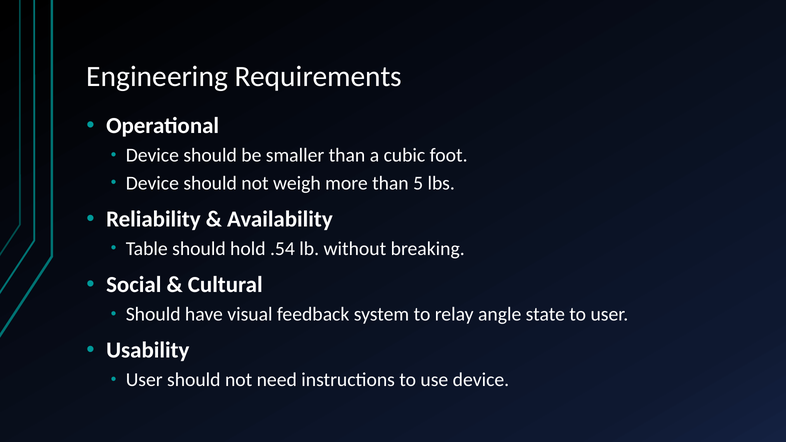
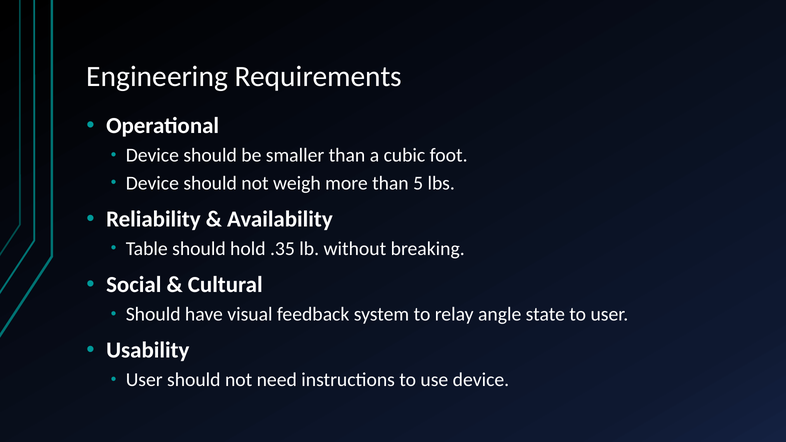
.54: .54 -> .35 (282, 249)
